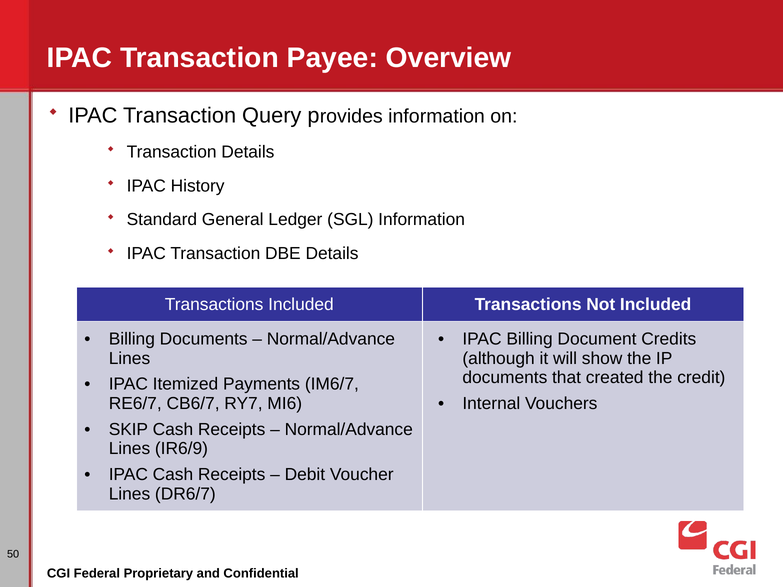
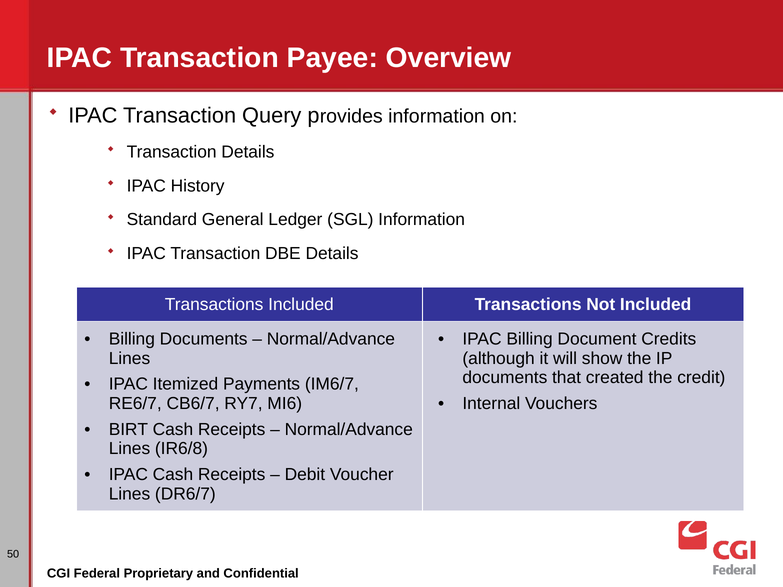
SKIP: SKIP -> BIRT (128, 430)
IR6/9: IR6/9 -> IR6/8 (181, 449)
